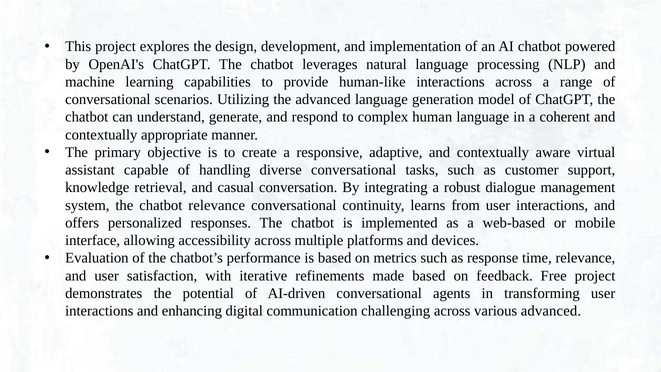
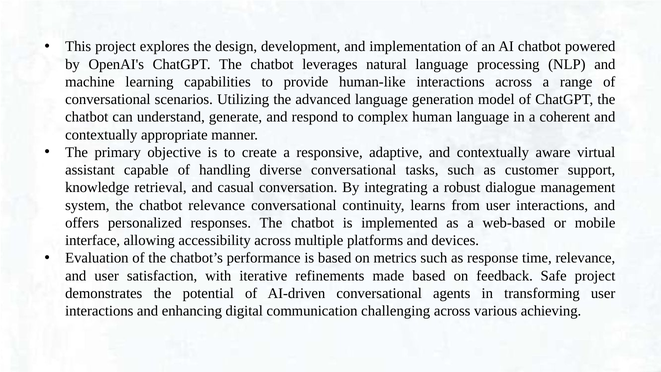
Free: Free -> Safe (554, 276)
various advanced: advanced -> achieving (551, 311)
